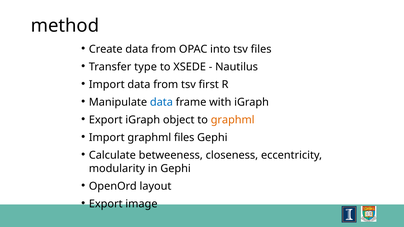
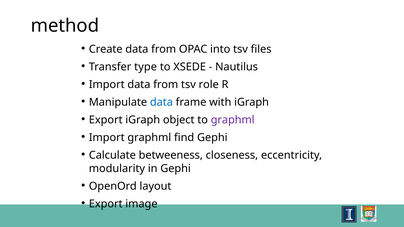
first: first -> role (209, 85)
graphml colour: orange -> purple (233, 120)
graphml files: files -> find (184, 138)
